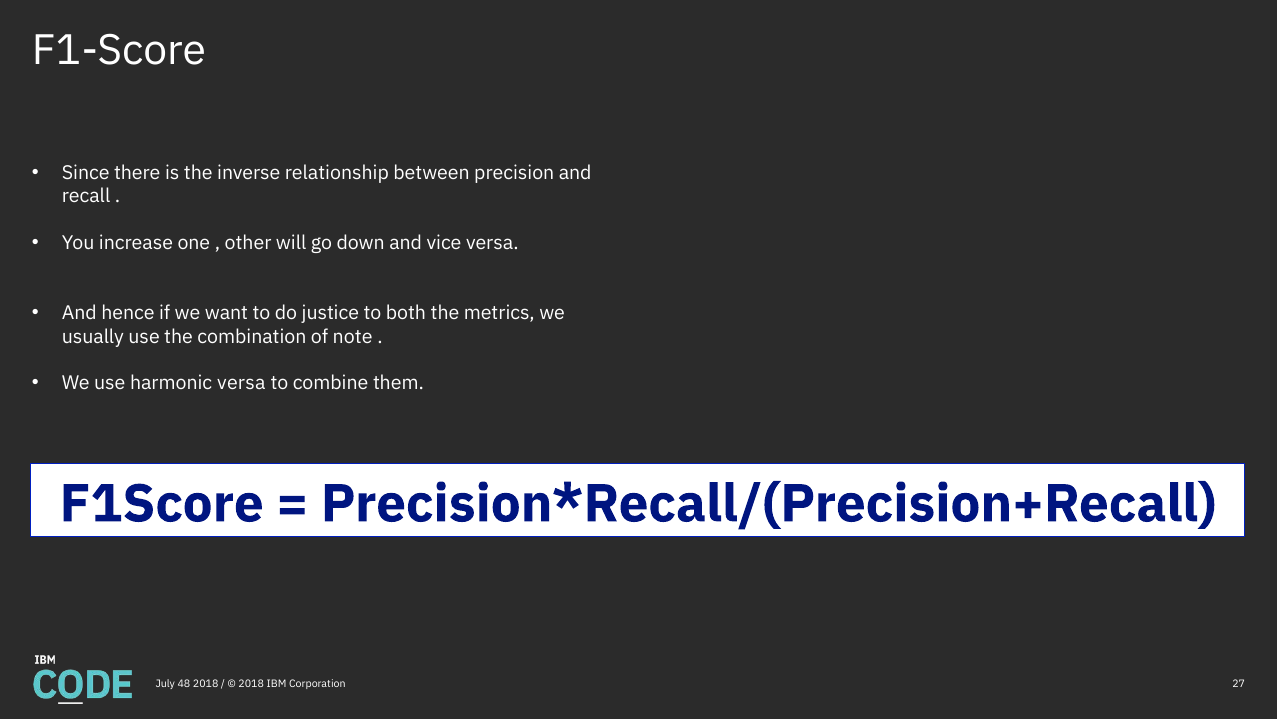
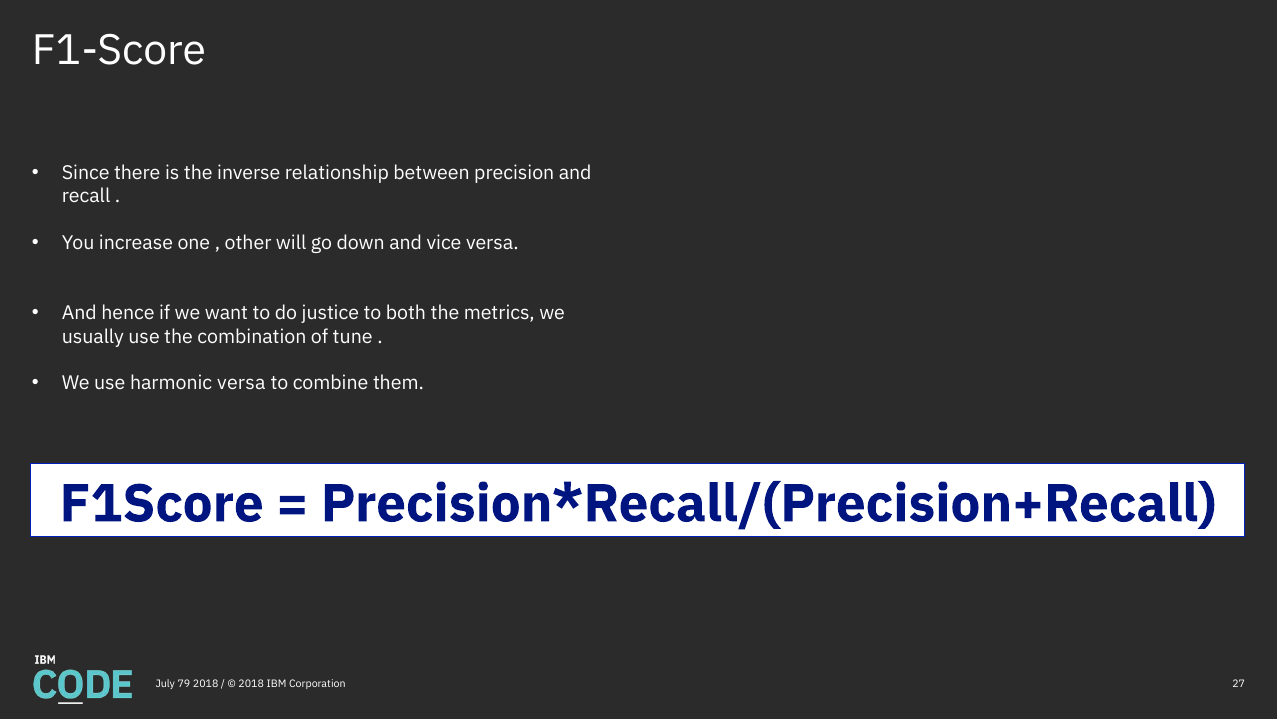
note: note -> tune (353, 336)
48: 48 -> 79 (184, 684)
